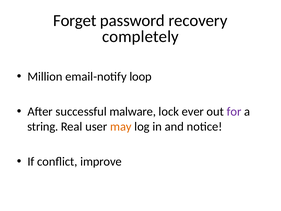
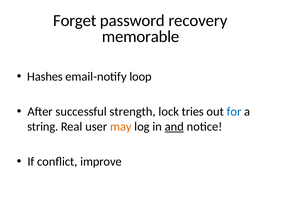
completely: completely -> memorable (141, 37)
Million: Million -> Hashes (45, 76)
malware: malware -> strength (133, 111)
ever: ever -> tries (193, 111)
for colour: purple -> blue (234, 111)
and underline: none -> present (174, 126)
